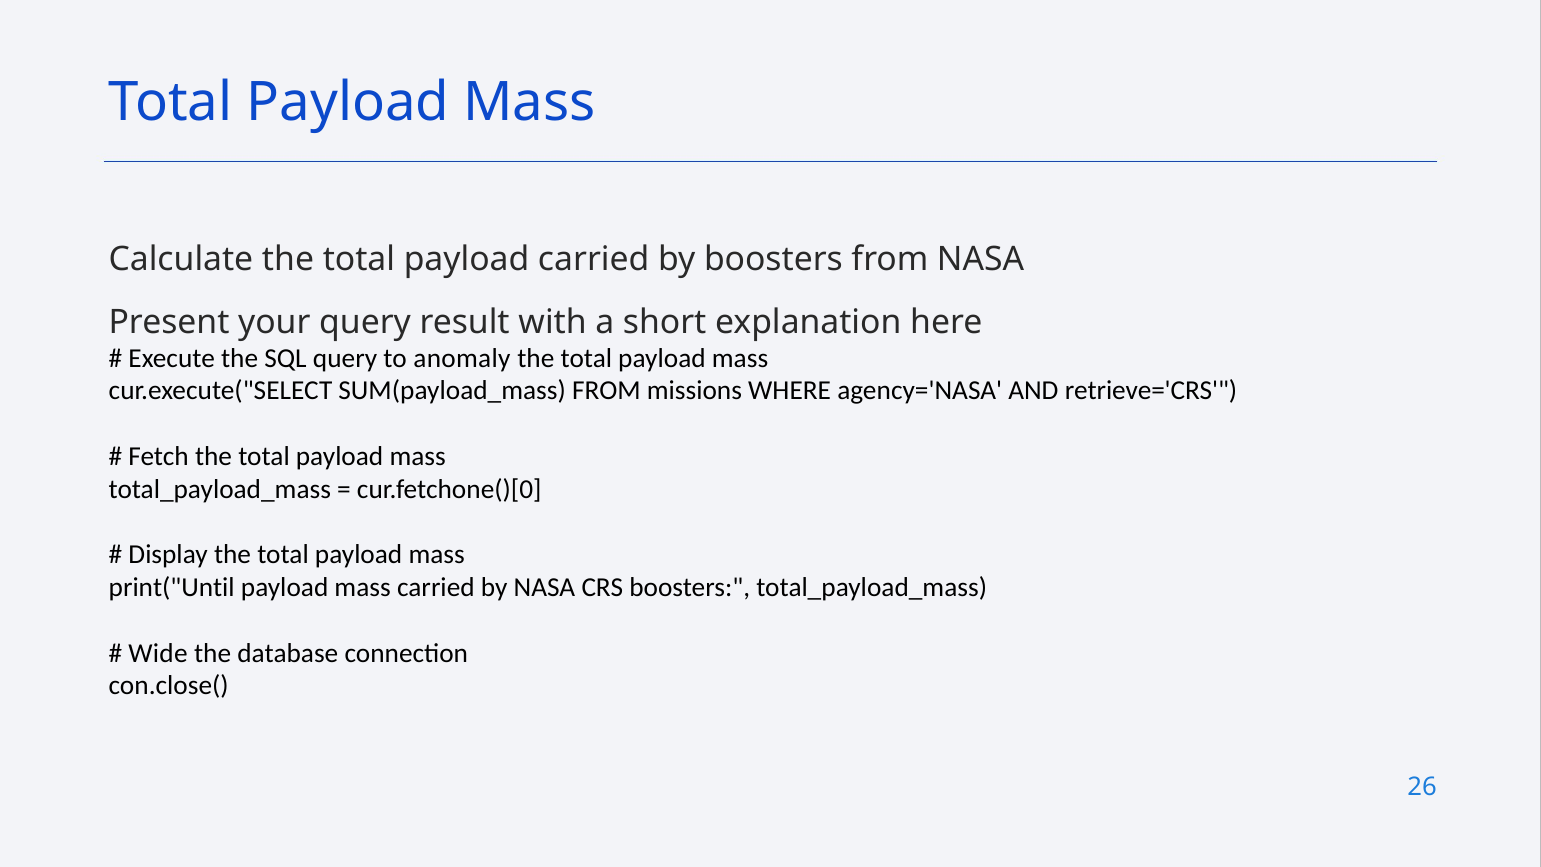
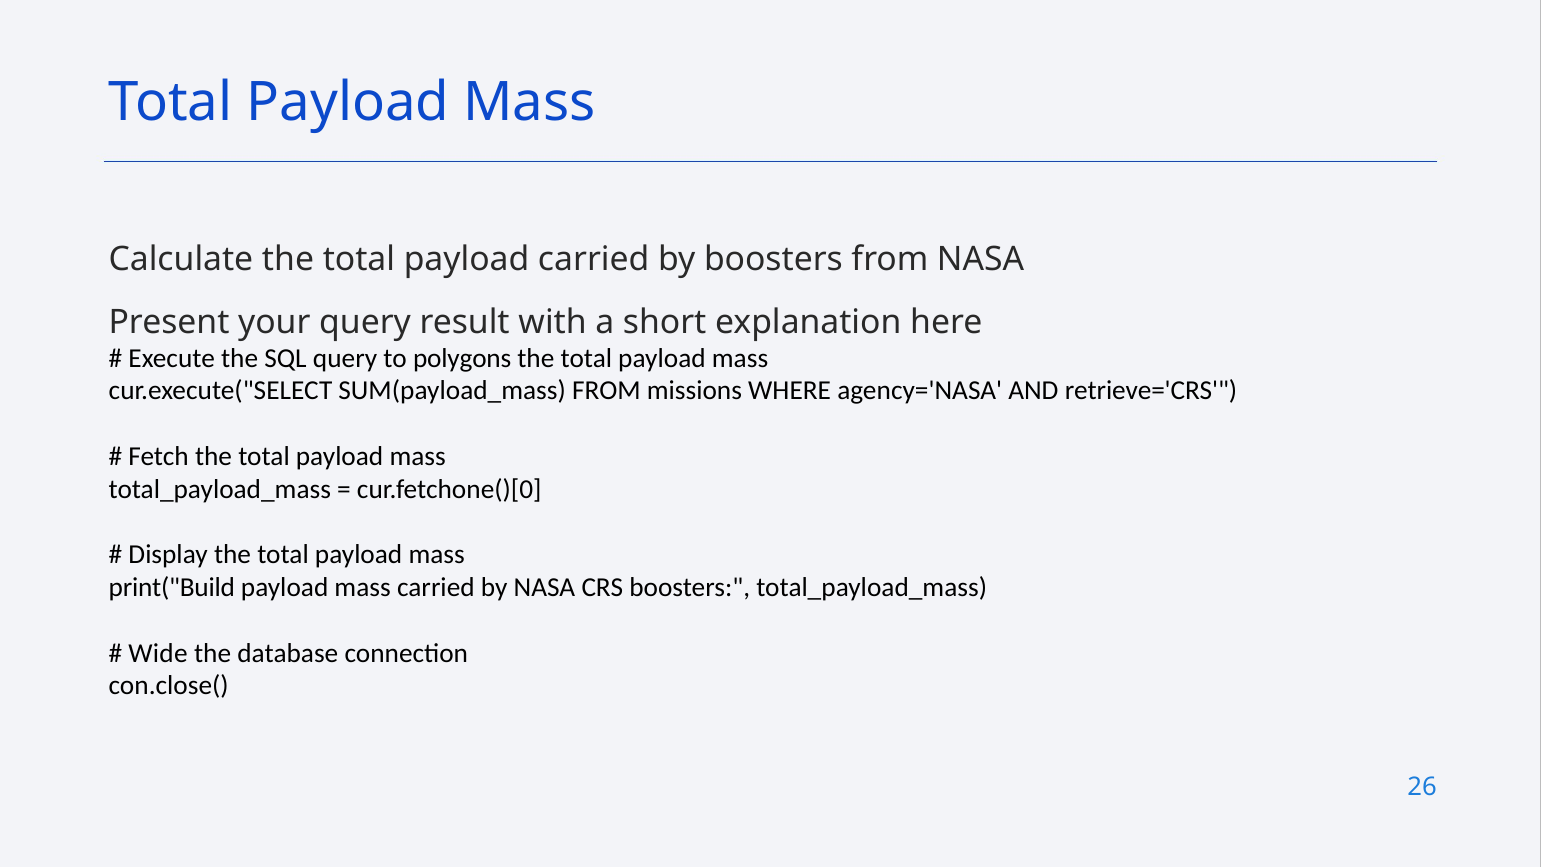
anomaly: anomaly -> polygons (462, 358)
print("Until: print("Until -> print("Build (172, 587)
